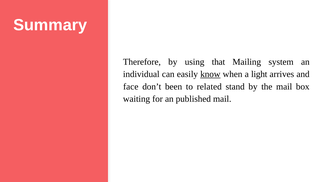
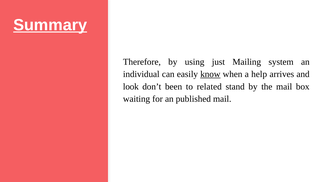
Summary underline: none -> present (50, 25)
that: that -> just (218, 62)
light: light -> help (259, 74)
face: face -> look (131, 87)
